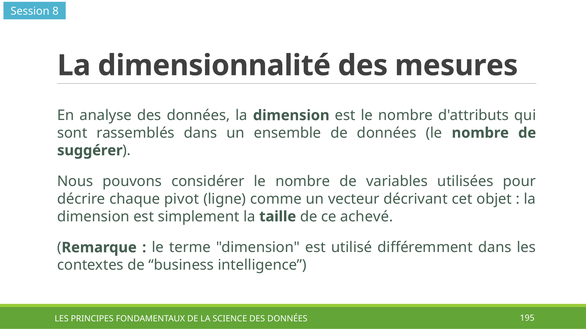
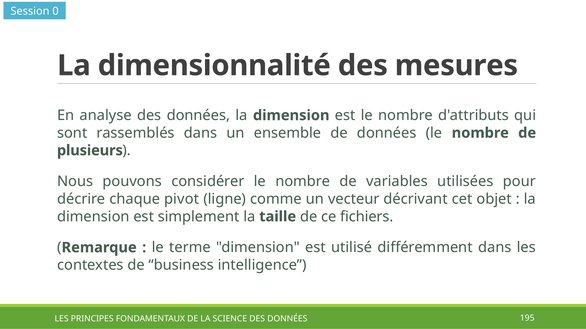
8: 8 -> 0 (55, 11)
suggérer: suggérer -> plusieurs (90, 151)
achevé: achevé -> fichiers (367, 217)
